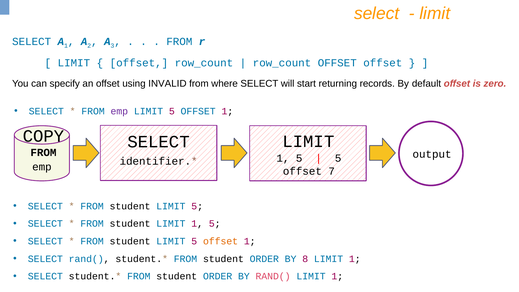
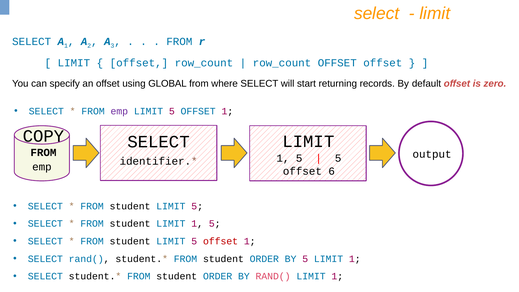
INVALID: INVALID -> GLOBAL (167, 83)
7: 7 -> 6 (332, 171)
offset colour: orange -> red (221, 241)
BY 8: 8 -> 5 (305, 259)
